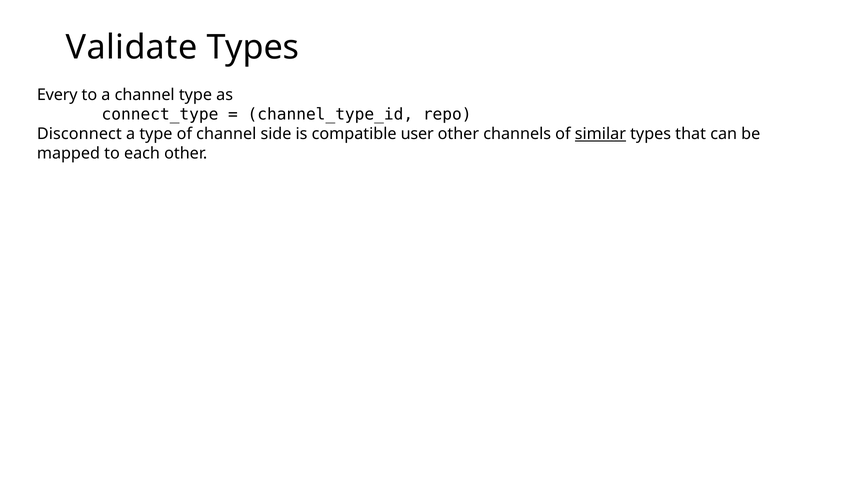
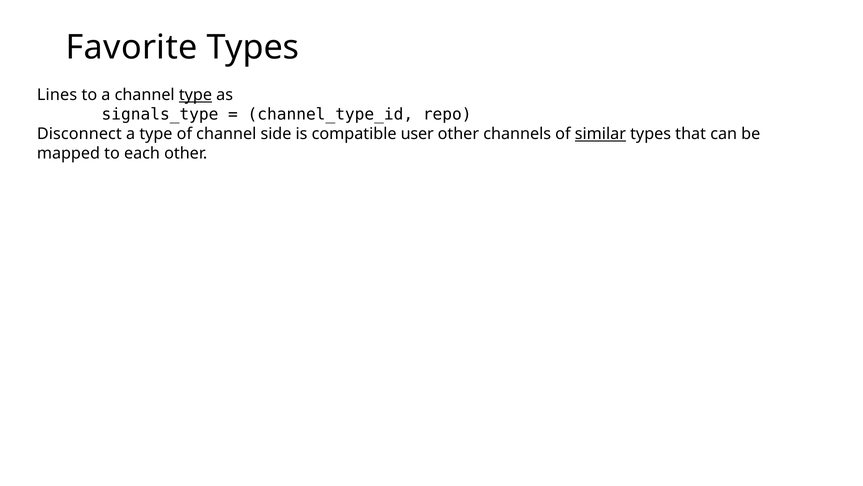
Validate: Validate -> Favorite (132, 47)
Every: Every -> Lines (57, 95)
type underline: none -> present (195, 95)
connect_type: connect_type -> signals_type (160, 114)
